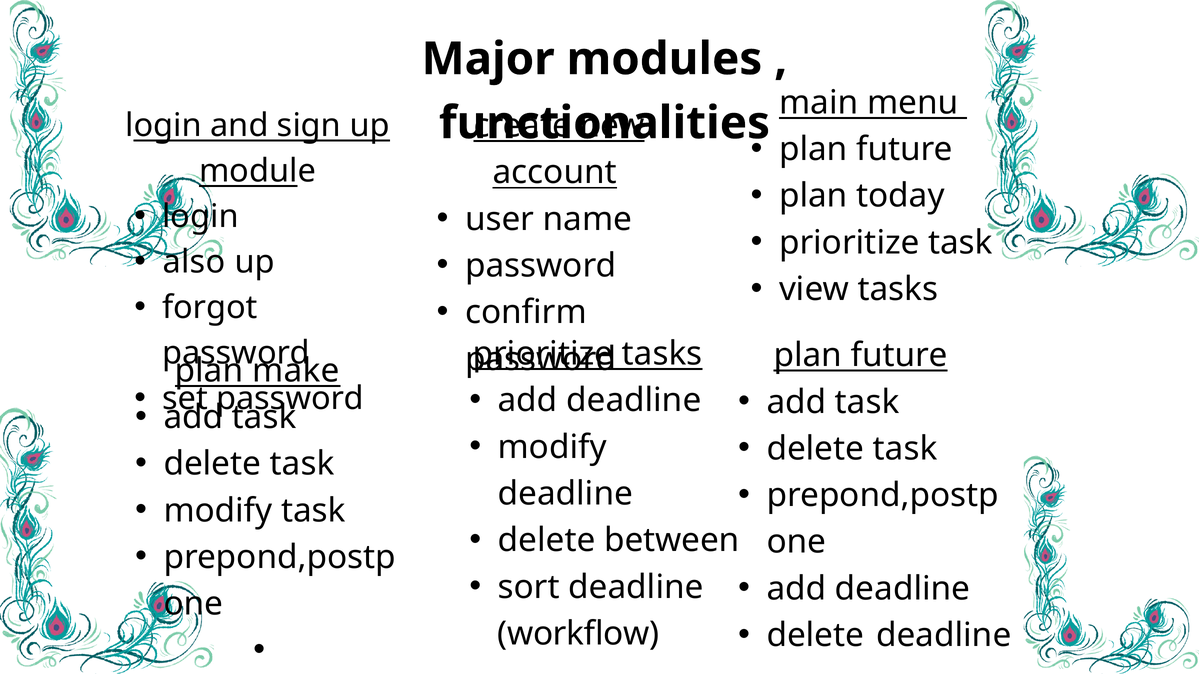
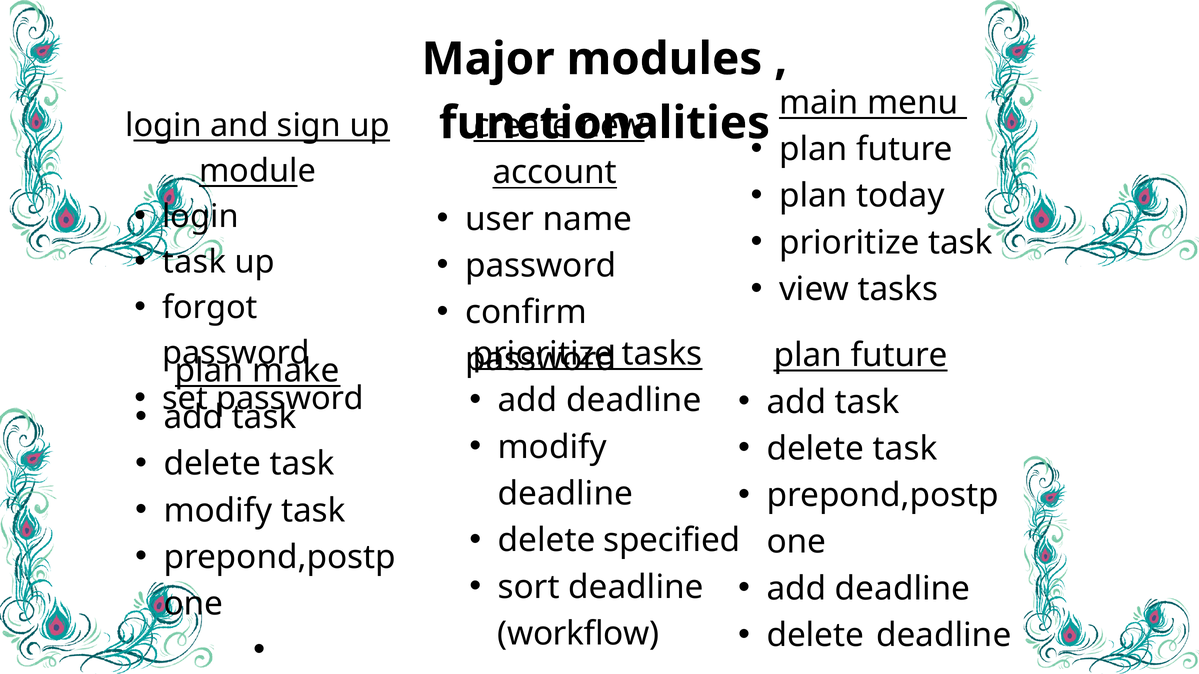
also: also -> task (194, 262)
between: between -> specified (672, 541)
